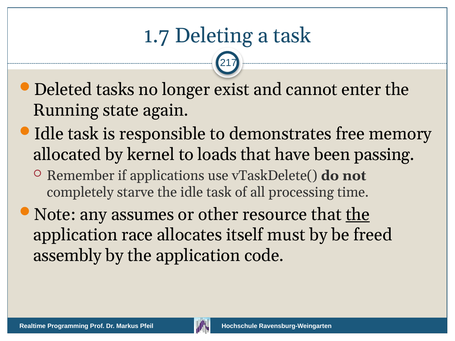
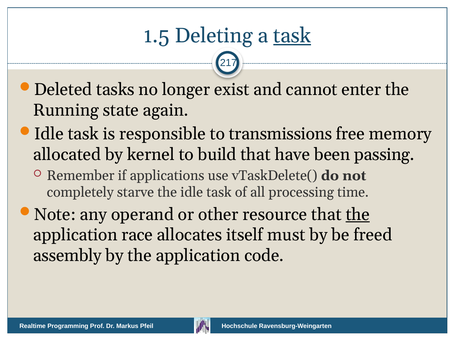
1.7: 1.7 -> 1.5 (156, 36)
task underline: none -> present (292, 36)
demonstrates: demonstrates -> transmissions (280, 134)
loads: loads -> build (217, 155)
assumes: assumes -> operand (142, 215)
